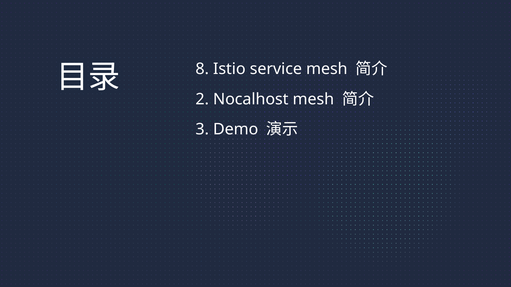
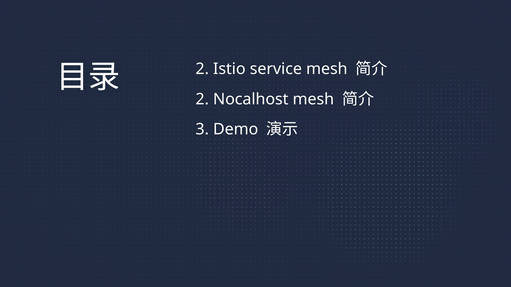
8: 8 -> 2 (202, 69)
